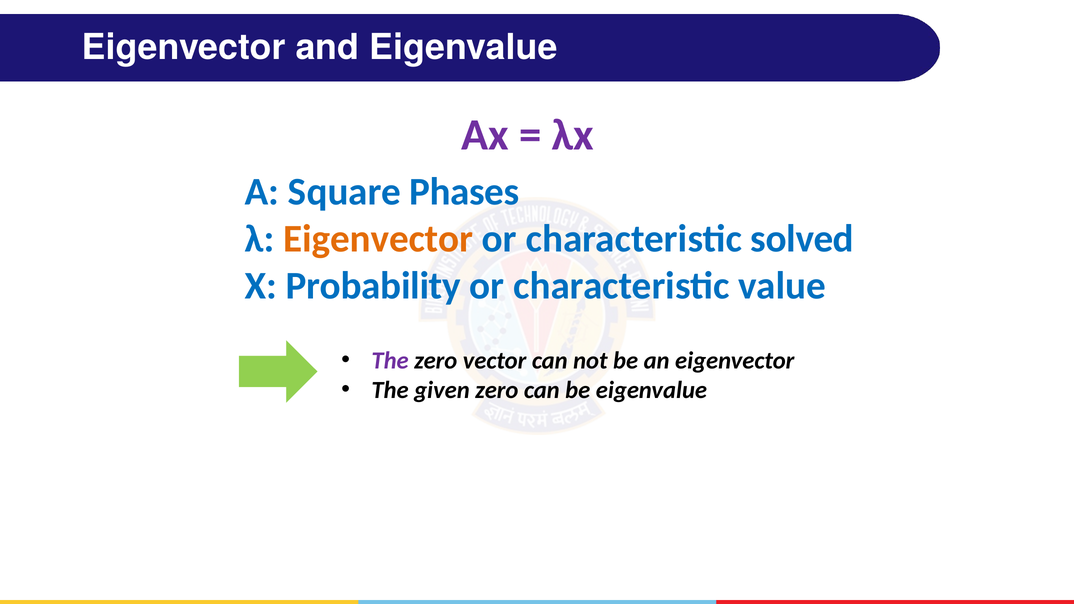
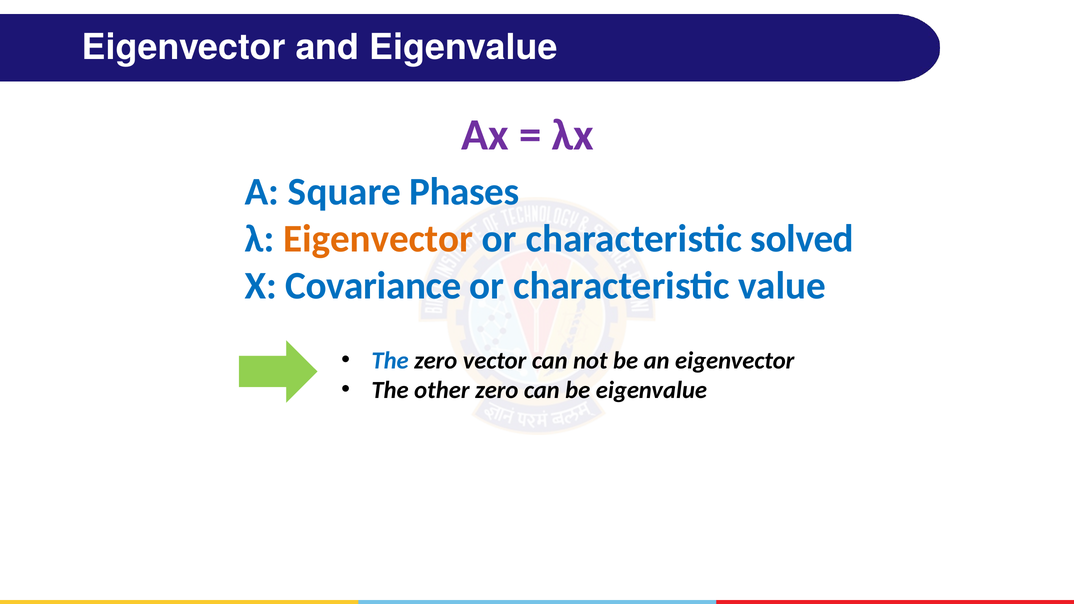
Probability: Probability -> Covariance (373, 286)
The colour: purple -> blue (390, 361)
given: given -> other (442, 390)
